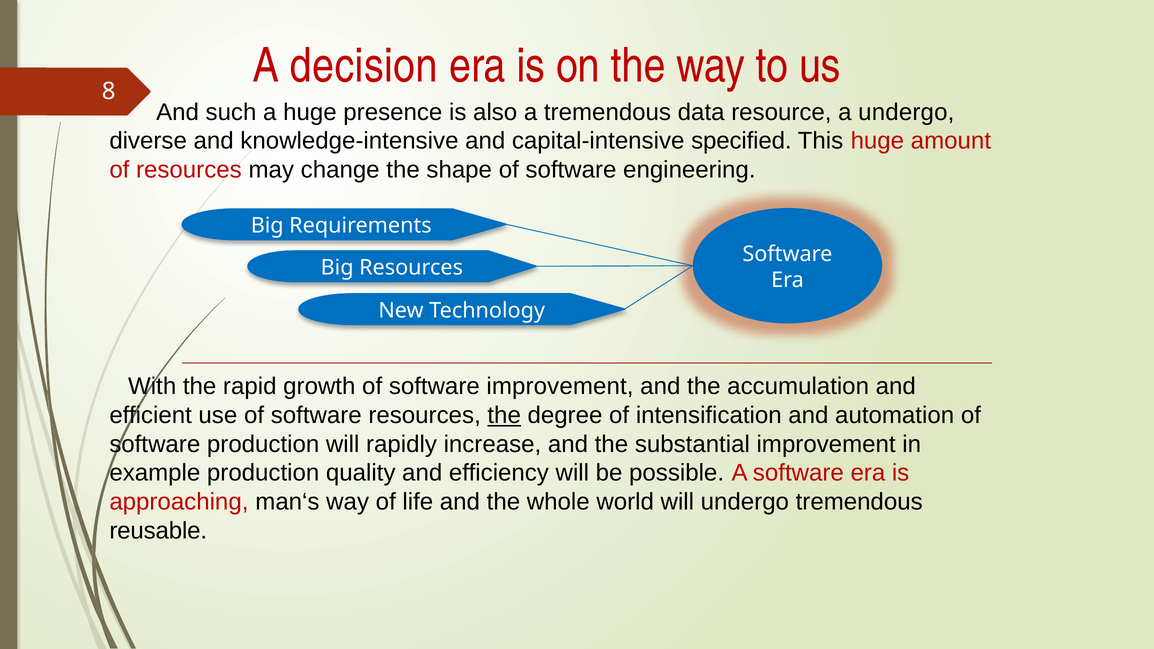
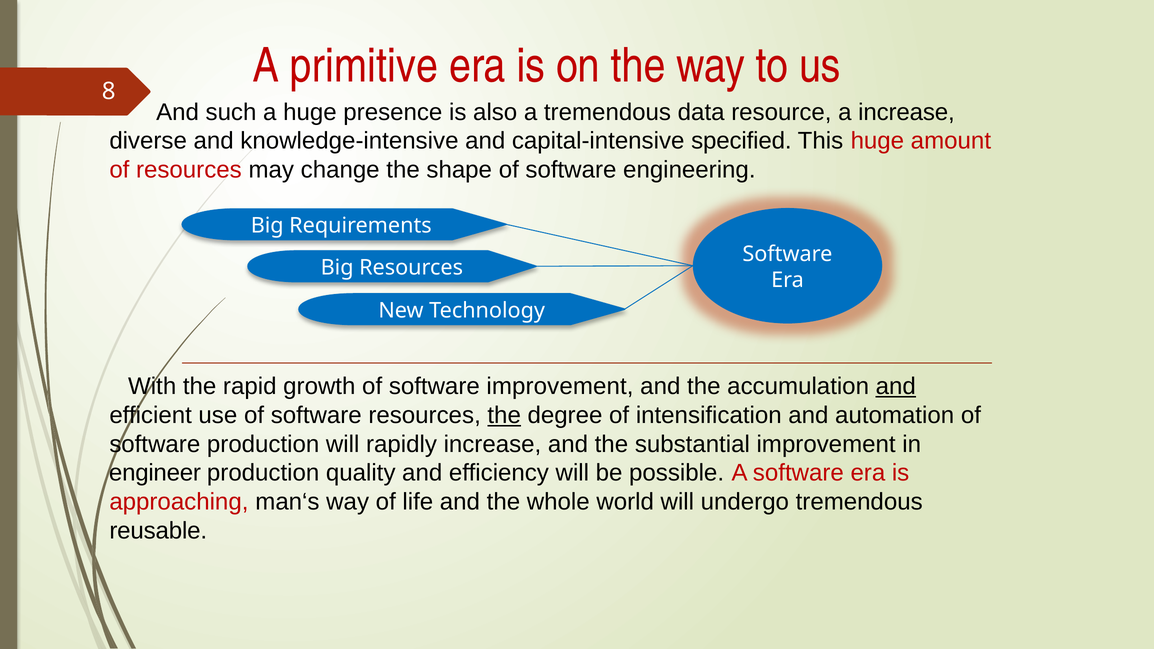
decision: decision -> primitive (364, 66)
a undergo: undergo -> increase (906, 112)
and underline: none -> present (896, 386)
example: example -> engineer (155, 473)
